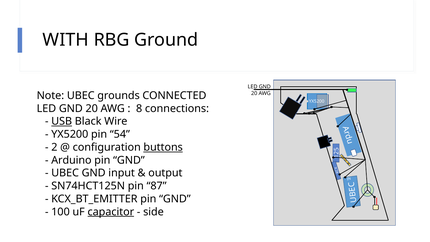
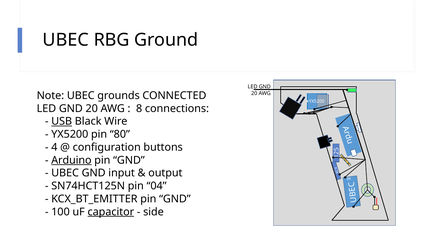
WITH: WITH -> UBEC (66, 40)
54: 54 -> 80 (120, 134)
2: 2 -> 4 (54, 147)
buttons underline: present -> none (163, 147)
Arduino underline: none -> present (71, 160)
87: 87 -> 04 (157, 186)
